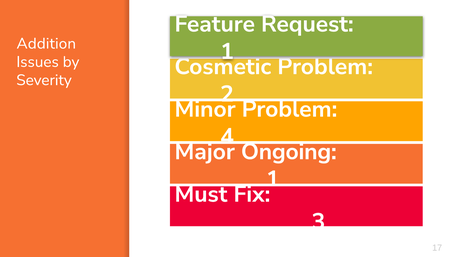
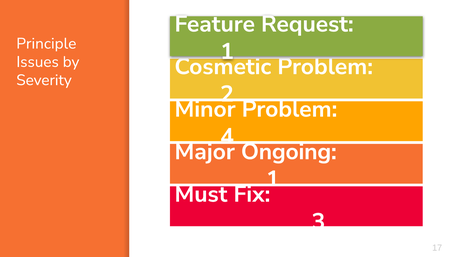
Addition: Addition -> Principle (46, 44)
